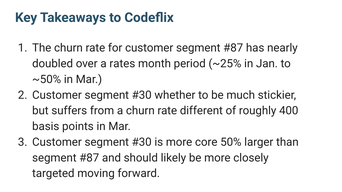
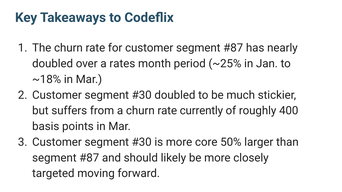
~50%: ~50% -> ~18% (47, 79)
whether: whether -> doubled (175, 95)
different: different -> currently (201, 111)
